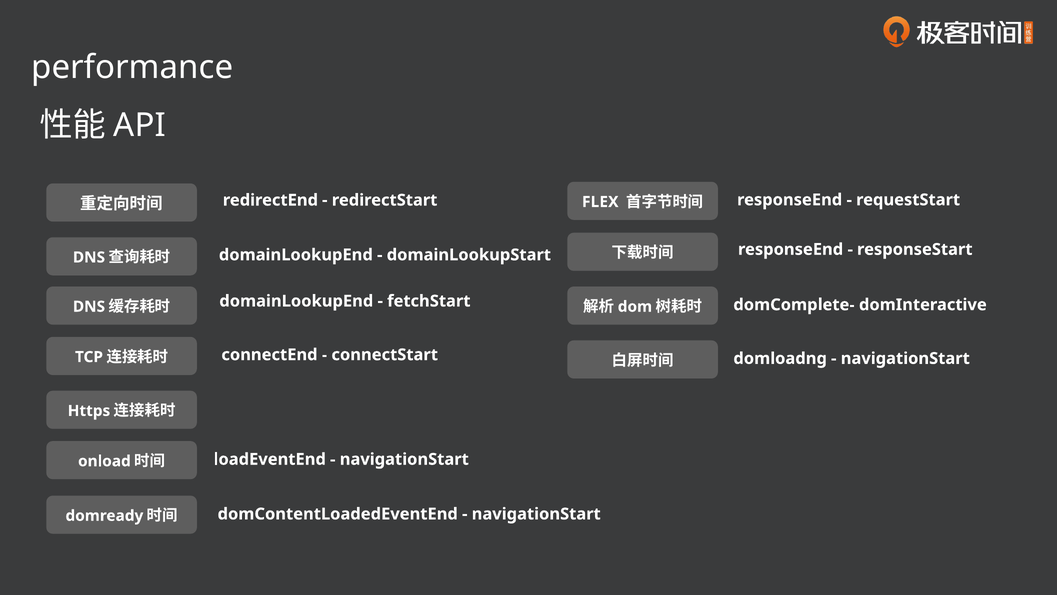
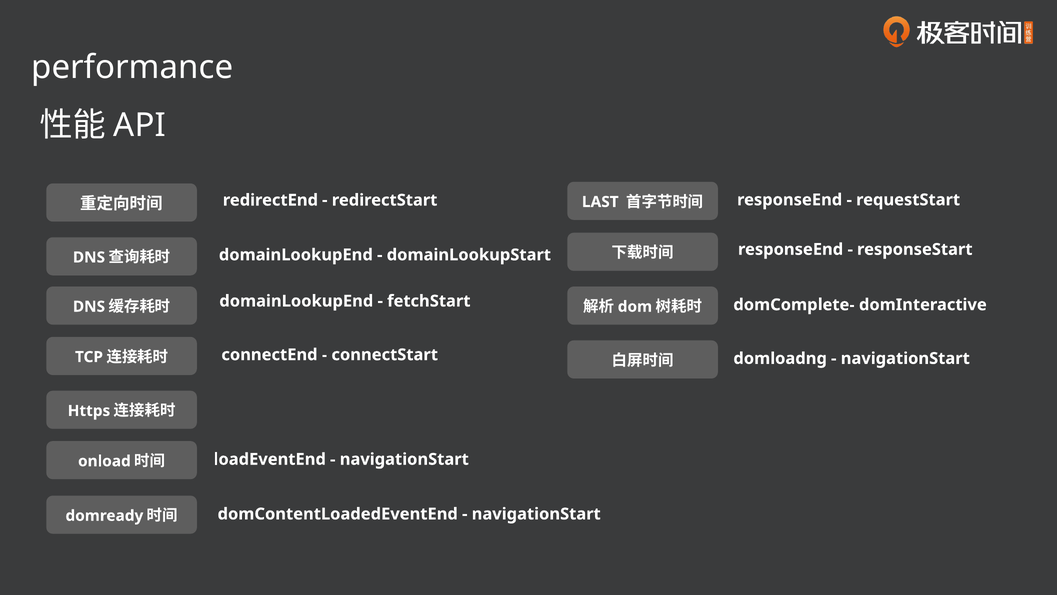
FLEX: FLEX -> LAST (600, 202)
